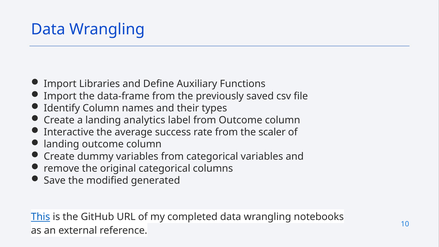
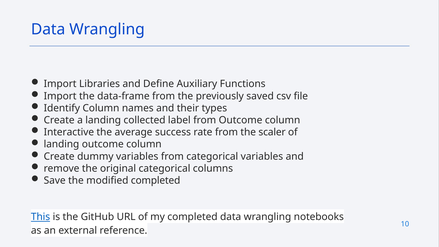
analytics: analytics -> collected (145, 120)
modified generated: generated -> completed (156, 181)
